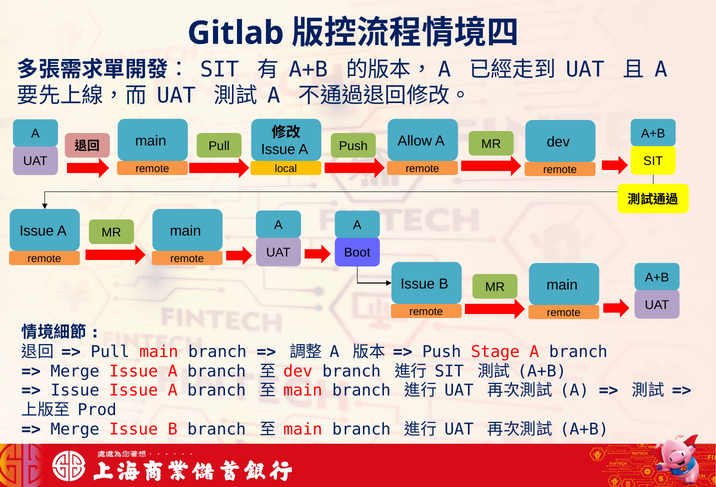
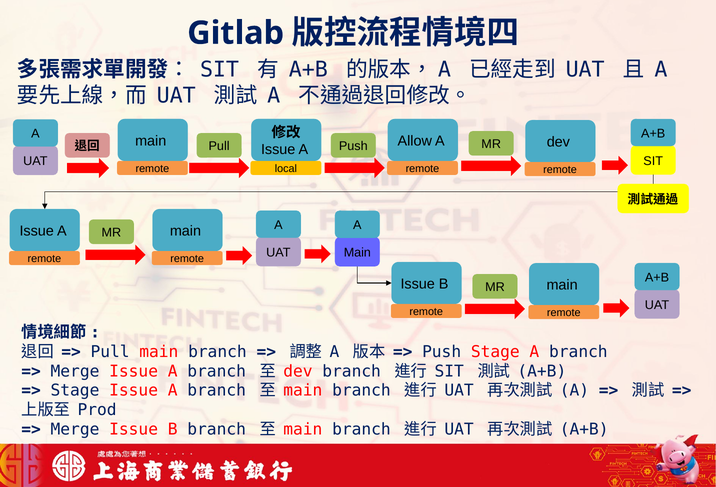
Boot: Boot -> Main (357, 253)
Issue: Issue -> Stage (75, 391)
